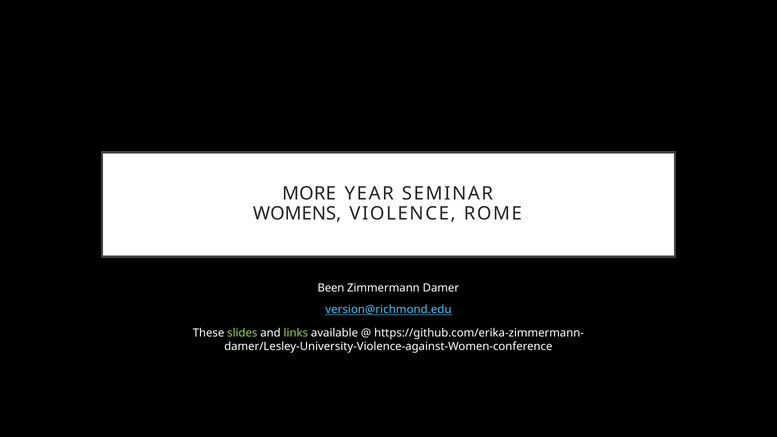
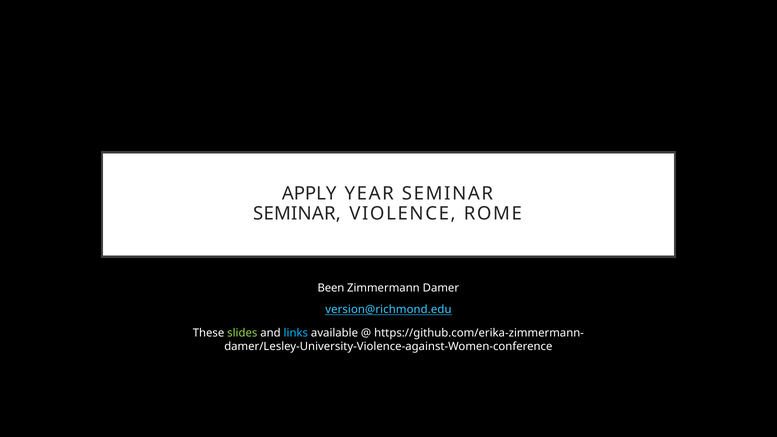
MORE: MORE -> APPLY (309, 194)
WOMENS: WOMENS -> SEMINAR (297, 214)
links colour: light green -> light blue (296, 333)
